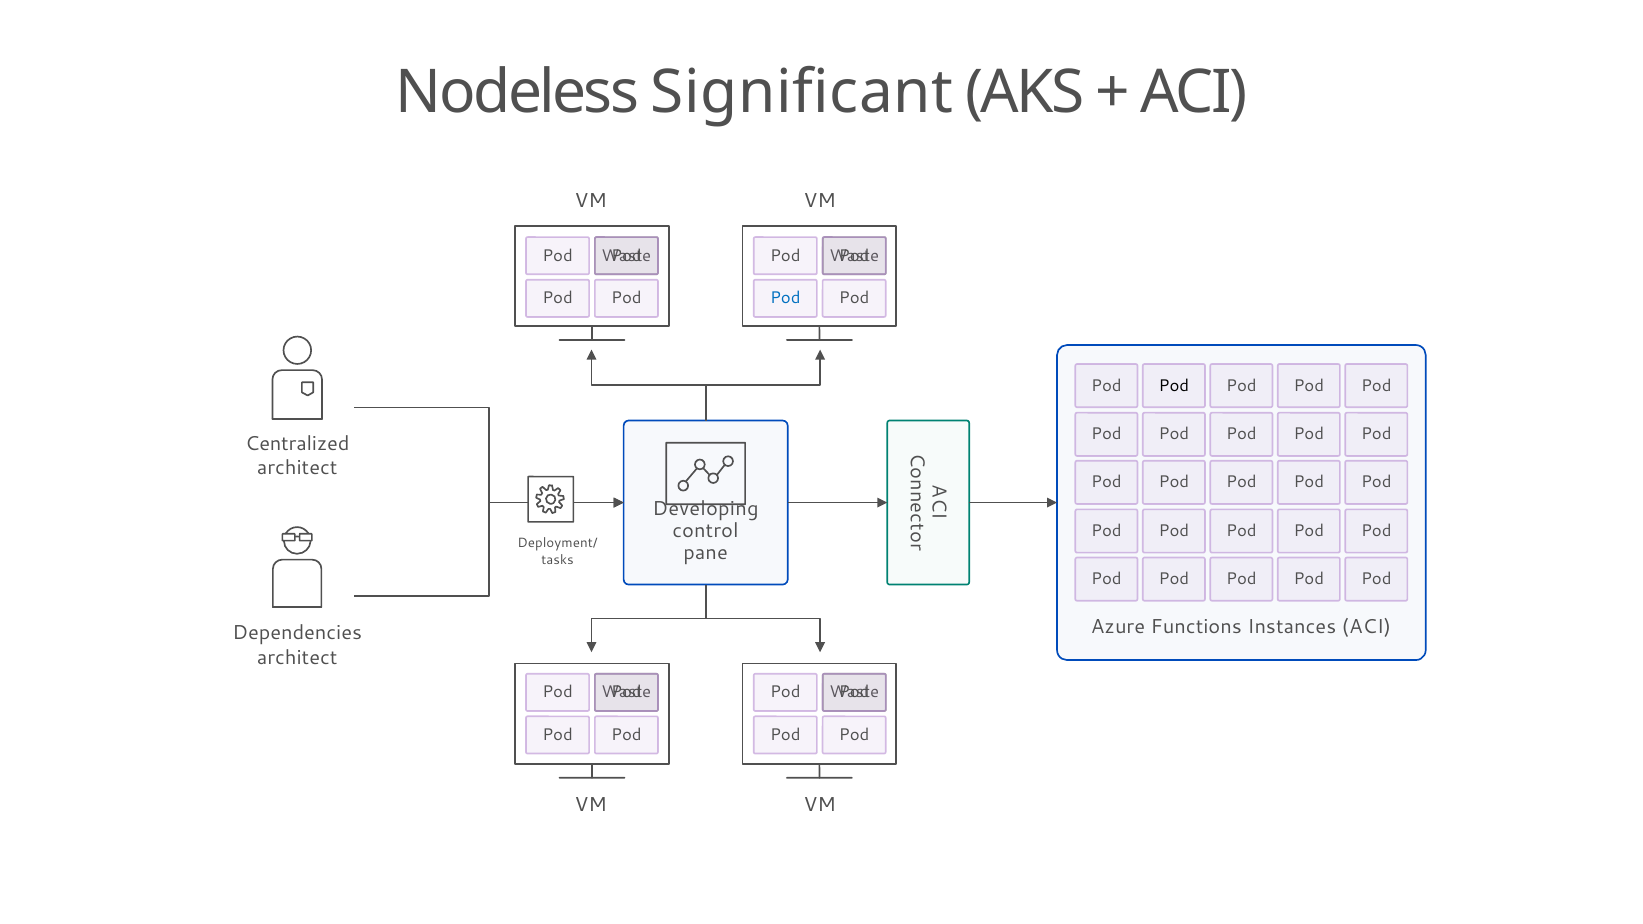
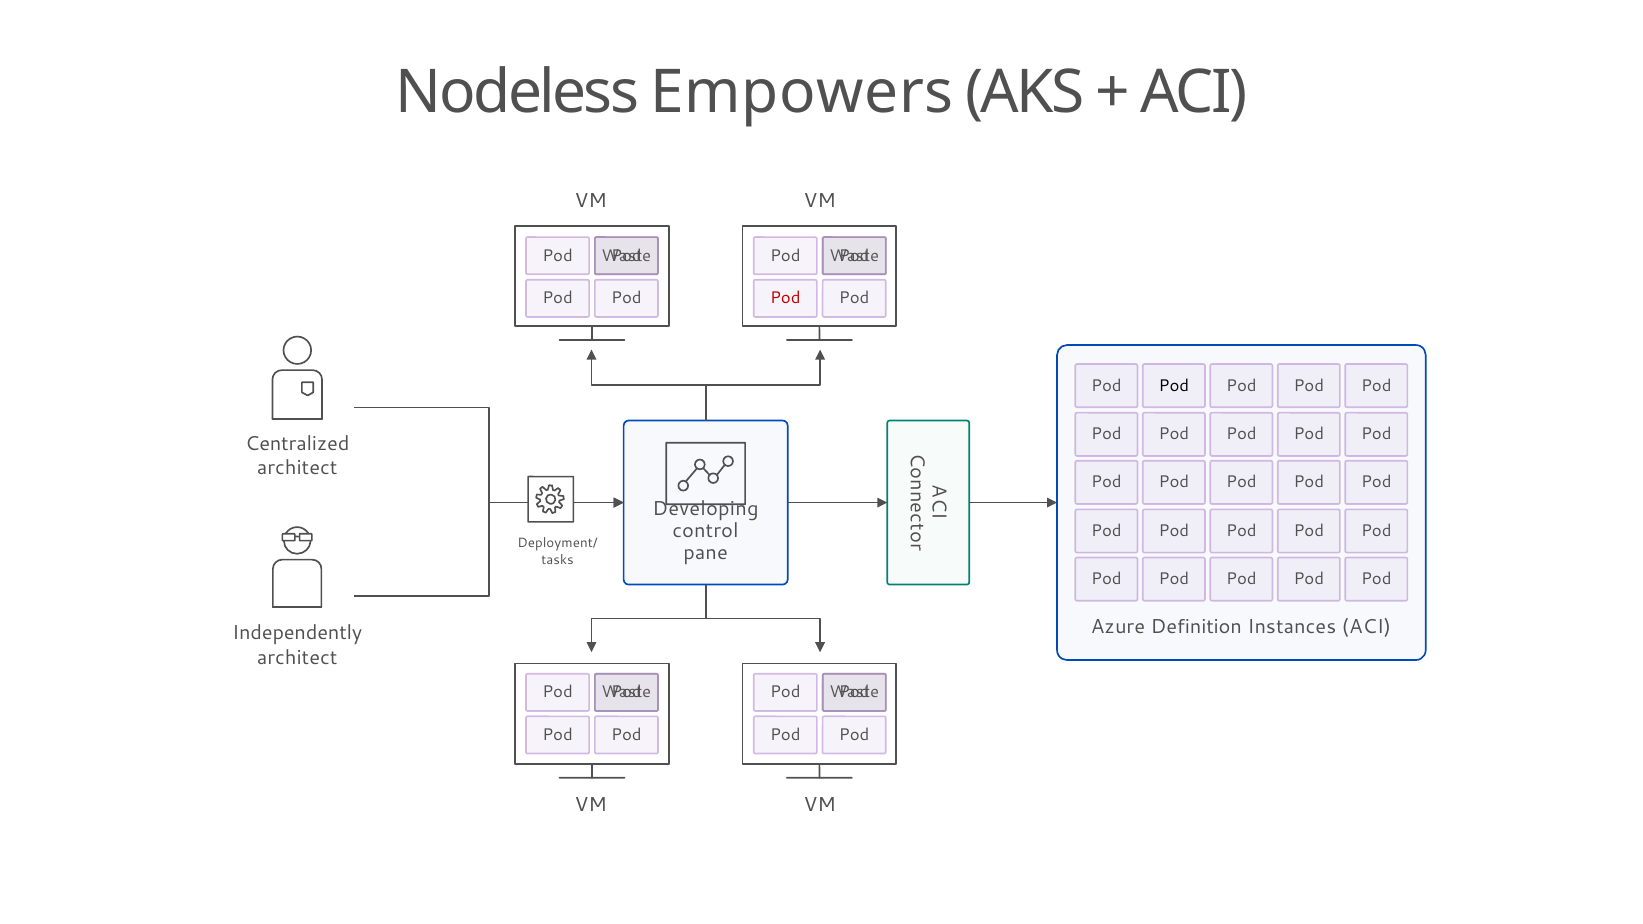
Significant: Significant -> Empowers (802, 93)
Pod colour: blue -> red (785, 298)
Functions: Functions -> Definition (1196, 627)
Dependencies: Dependencies -> Independently (297, 633)
